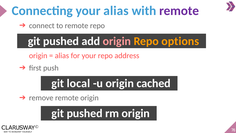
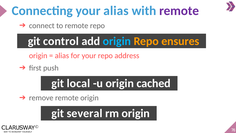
pushed: pushed -> control (61, 41)
origin colour: pink -> light blue (117, 41)
options: options -> ensures (180, 41)
pushed: pushed -> several (85, 113)
